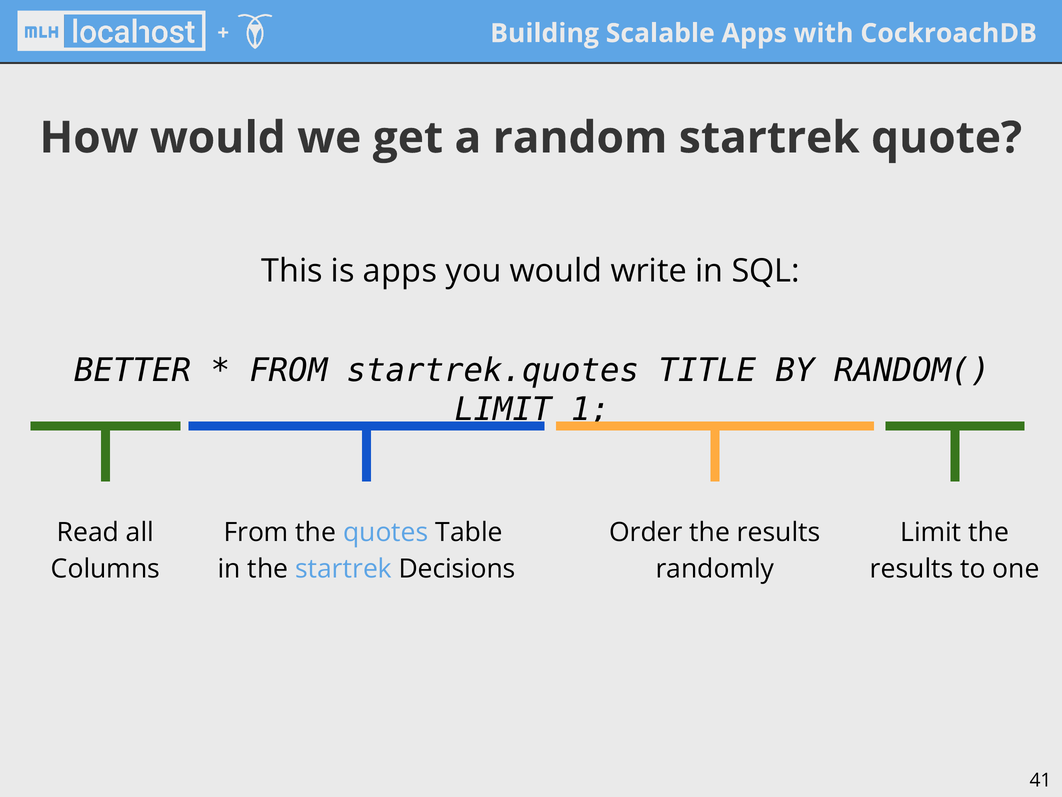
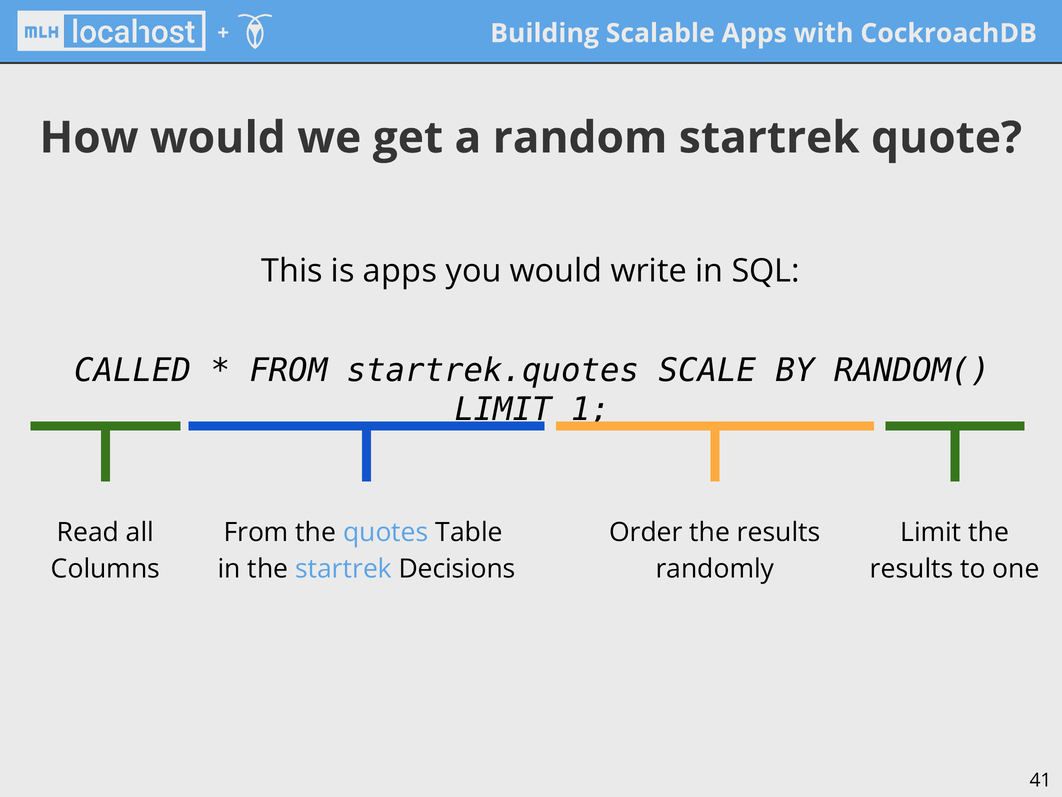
BETTER: BETTER -> CALLED (133, 370)
TITLE: TITLE -> SCALE (707, 370)
